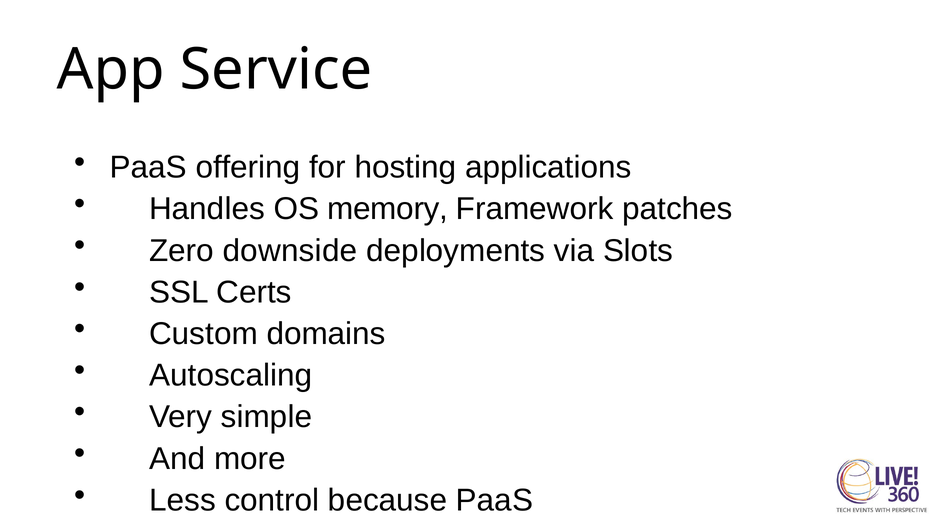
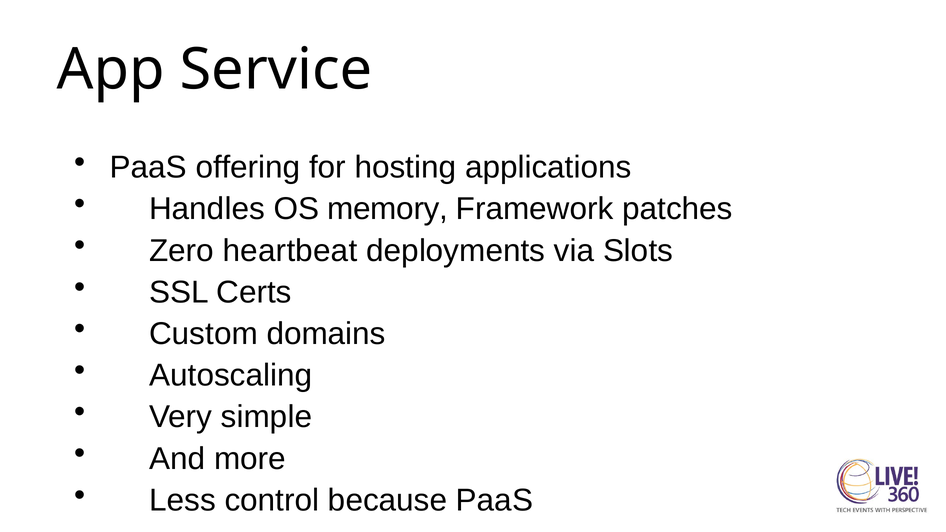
downside: downside -> heartbeat (290, 251)
